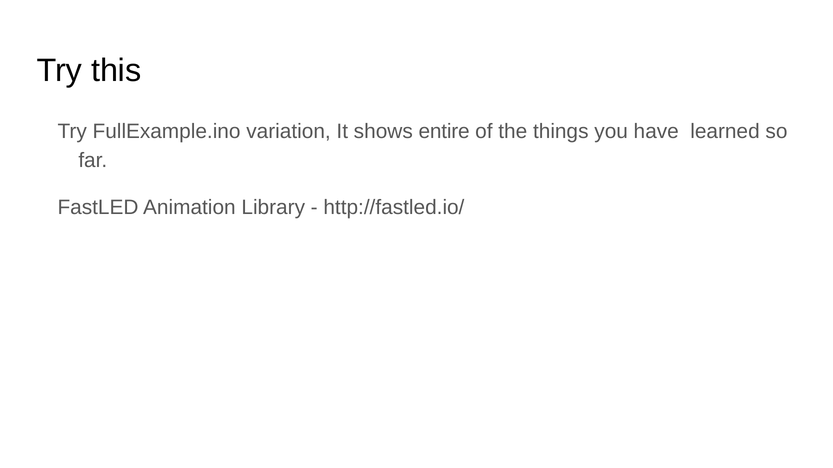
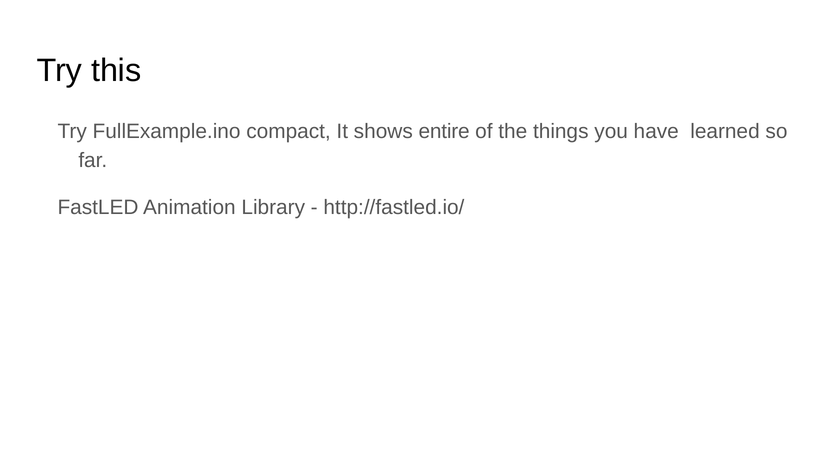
variation: variation -> compact (289, 132)
